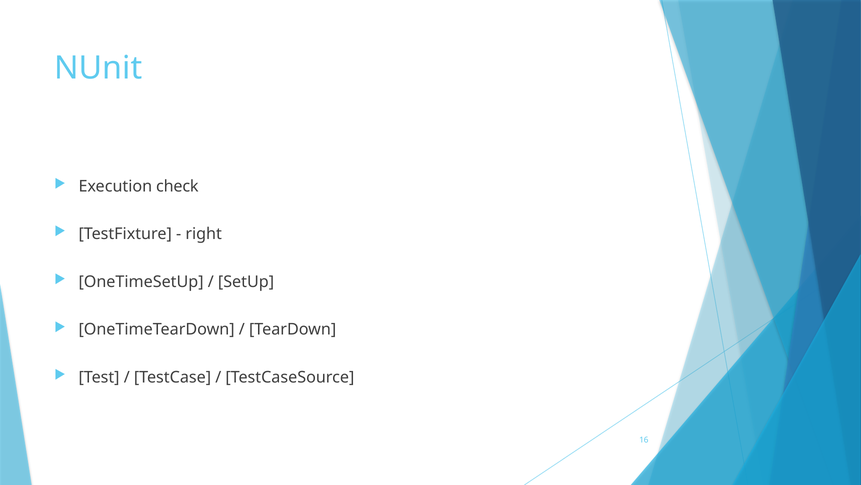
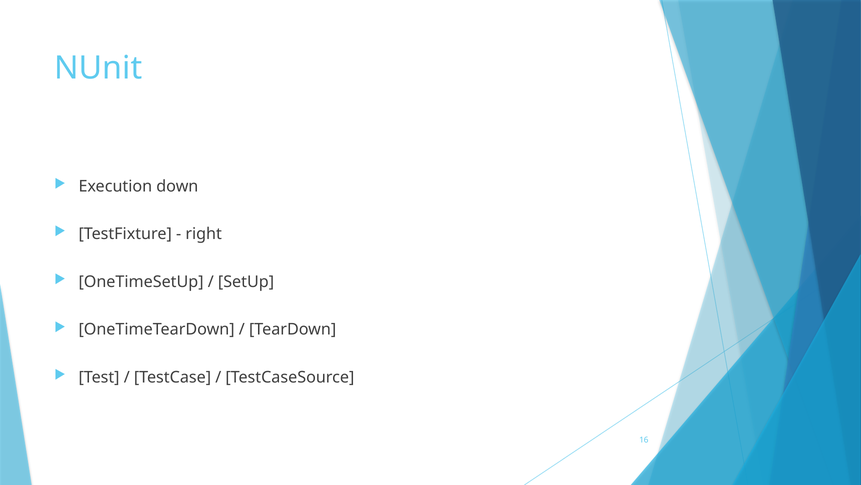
check: check -> down (177, 186)
